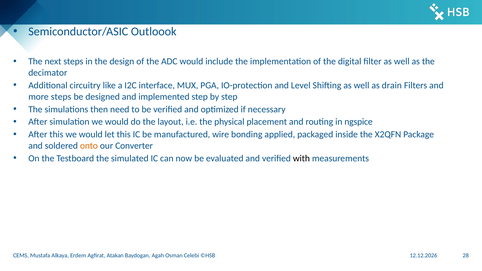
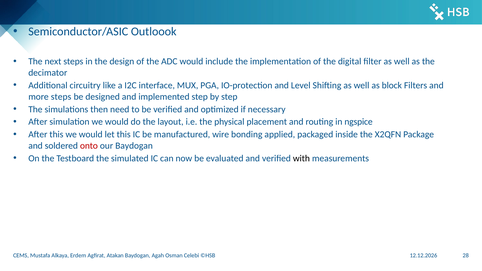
drain: drain -> block (392, 85)
onto colour: orange -> red (89, 146)
our Converter: Converter -> Baydogan (134, 146)
